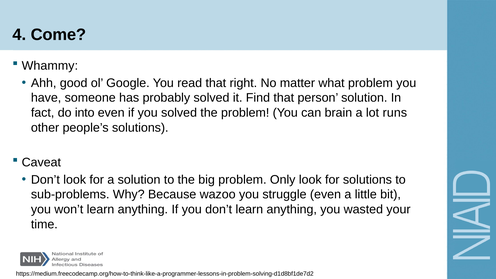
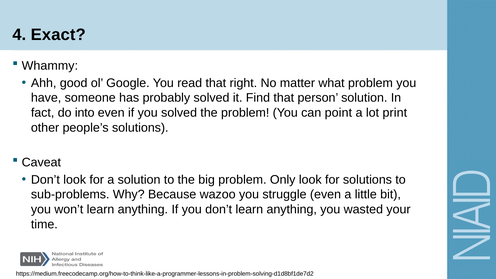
Come: Come -> Exact (58, 35)
brain: brain -> point (338, 113)
runs: runs -> print (395, 113)
